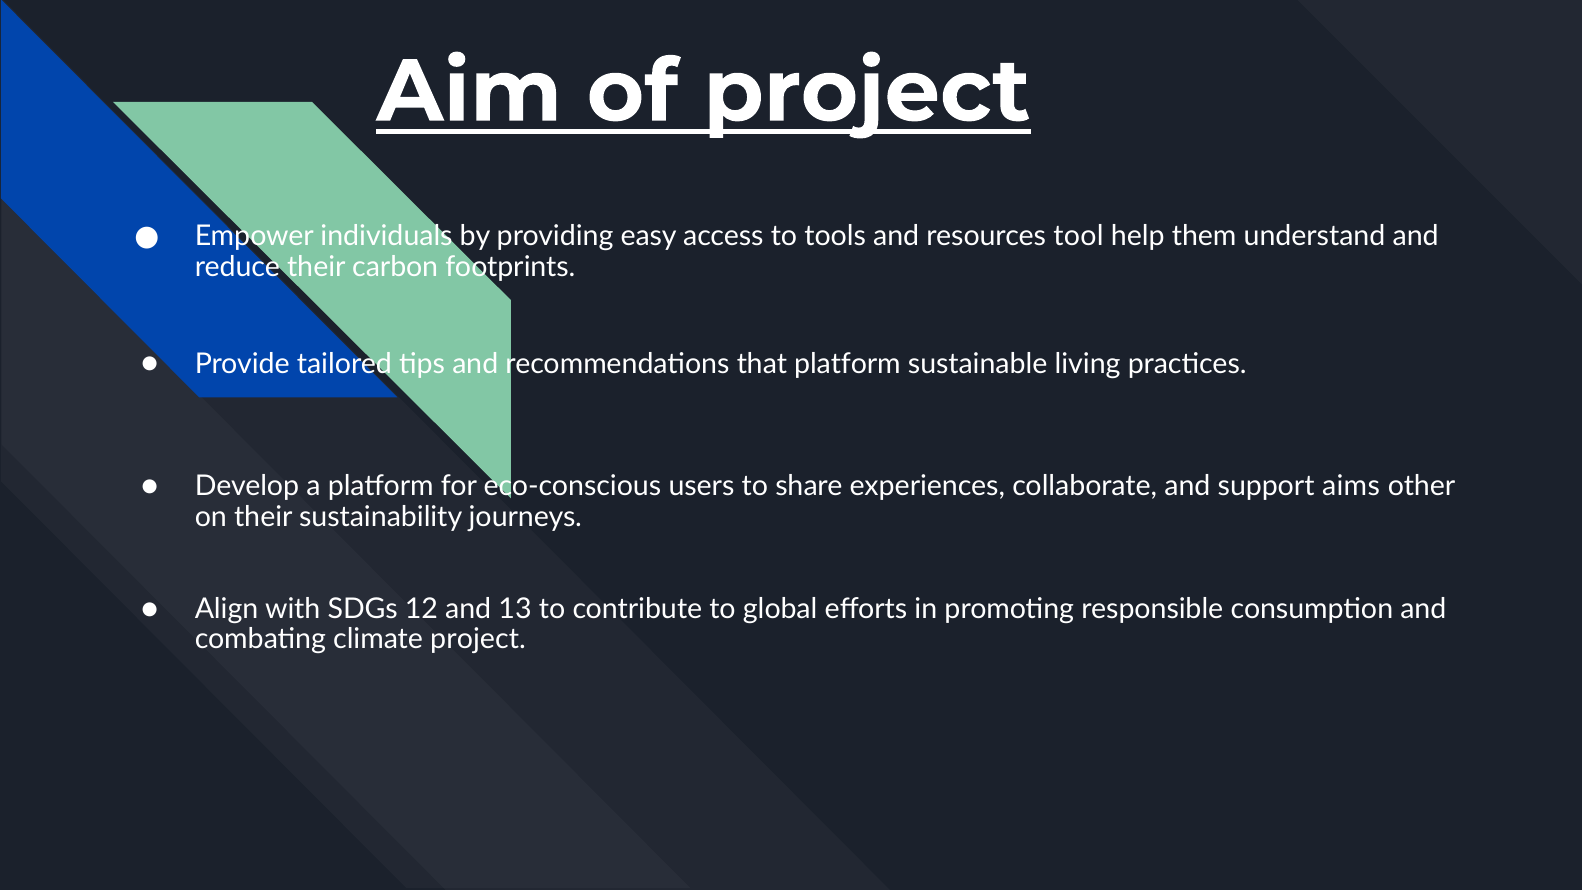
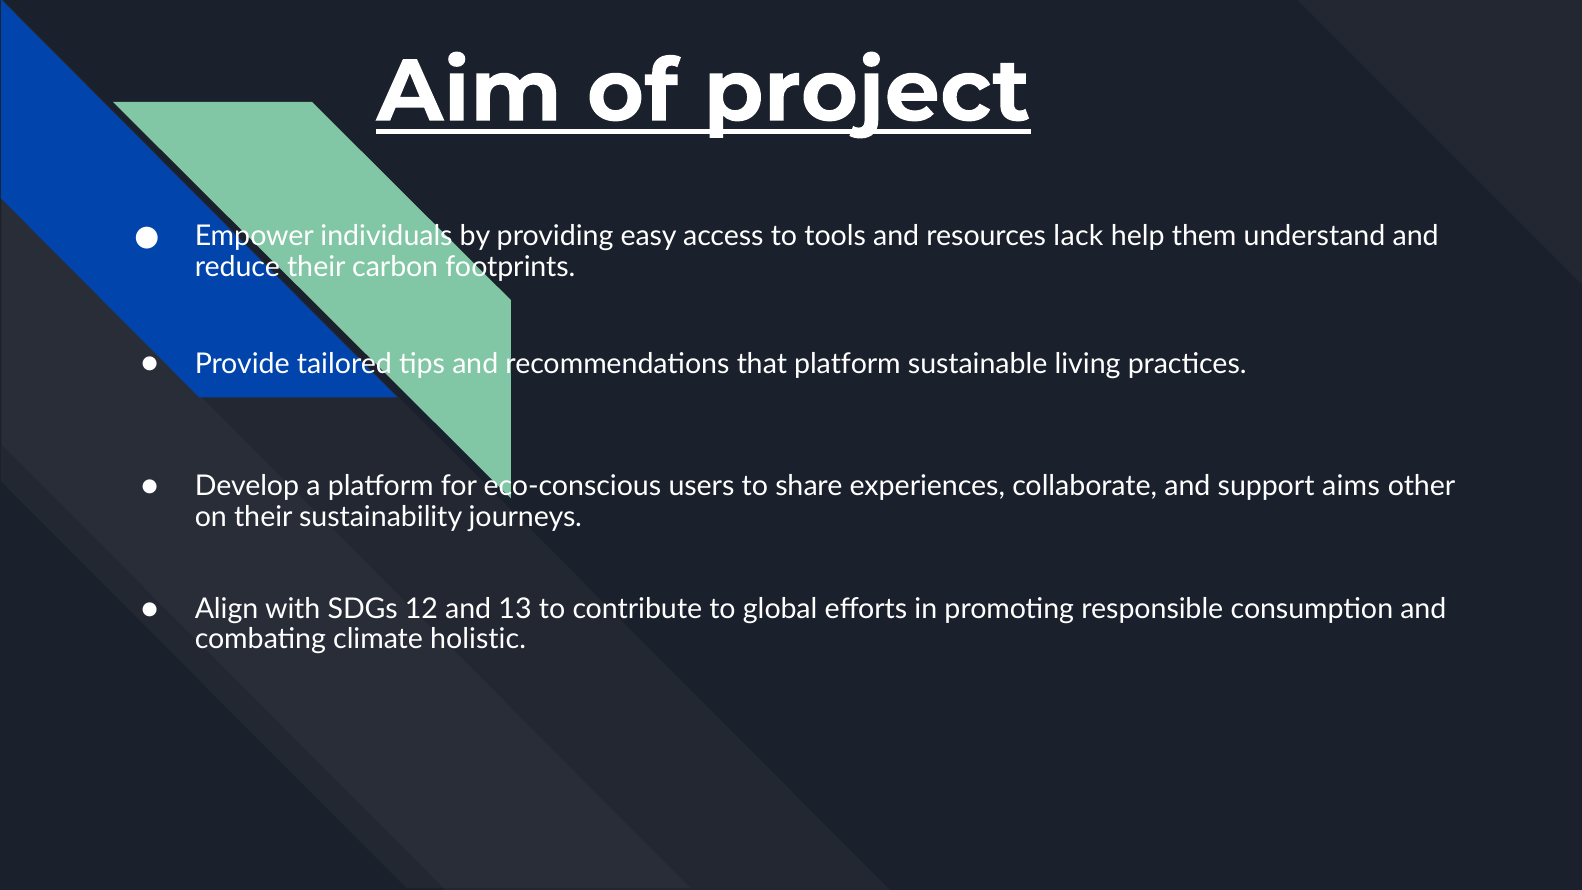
tool: tool -> lack (1078, 236)
climate project: project -> holistic (478, 639)
